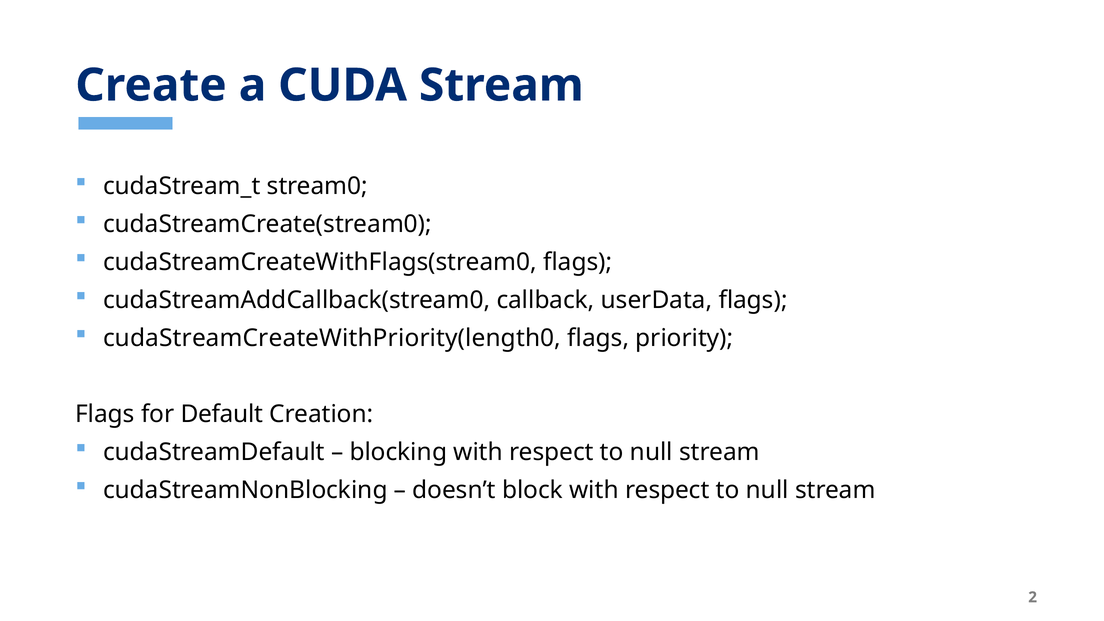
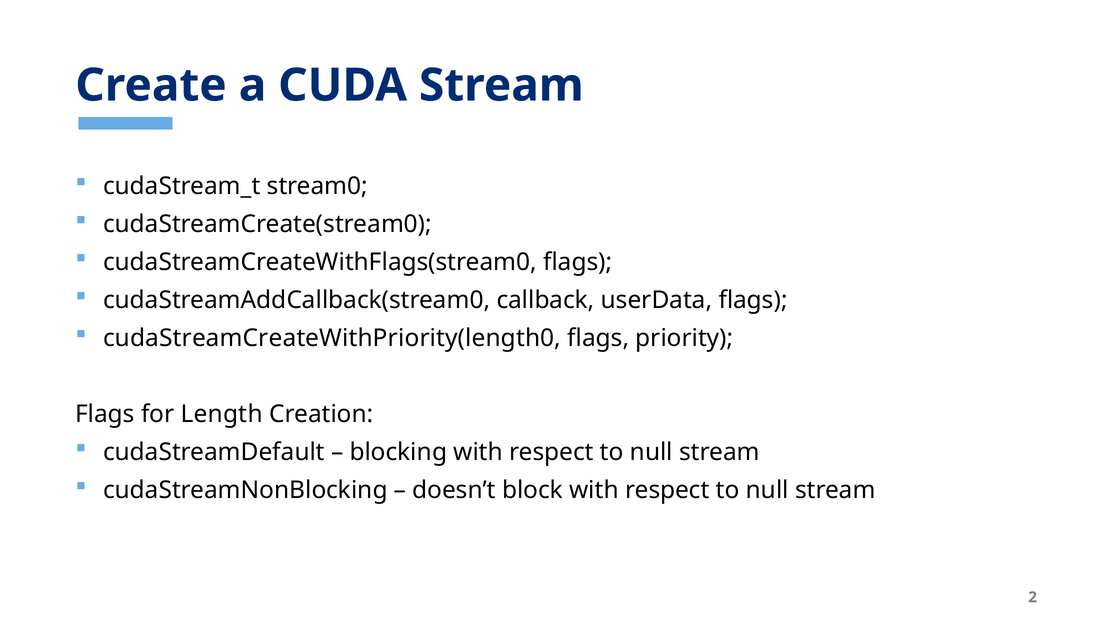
Default: Default -> Length (222, 414)
